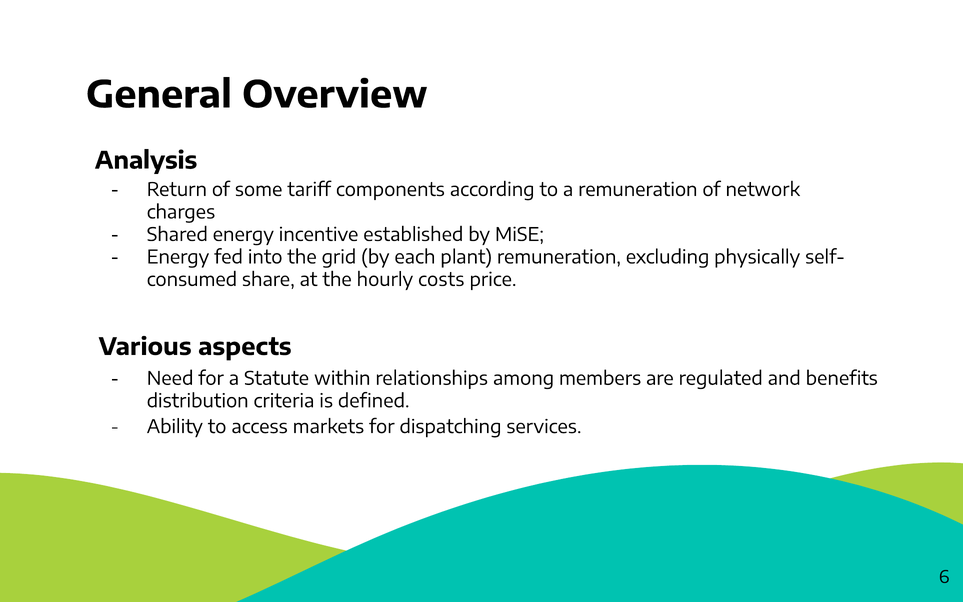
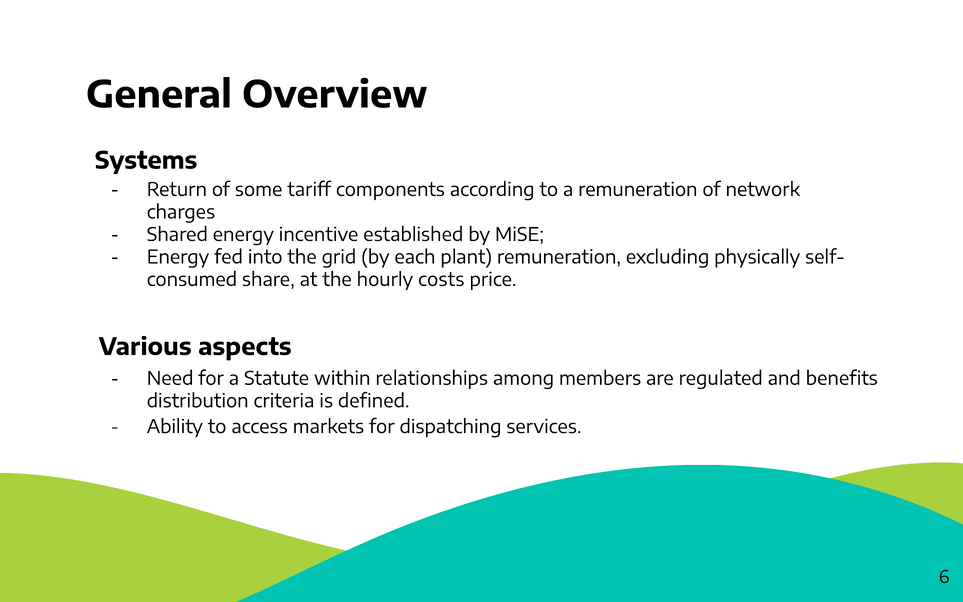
Analysis: Analysis -> Systems (146, 161)
